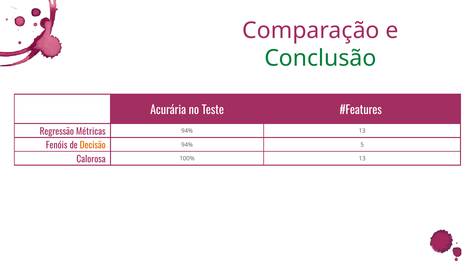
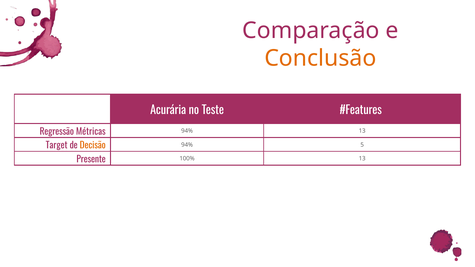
Conclusão colour: green -> orange (320, 58)
Fenóis: Fenóis -> Target (57, 146)
Calorosa: Calorosa -> Presente (91, 159)
